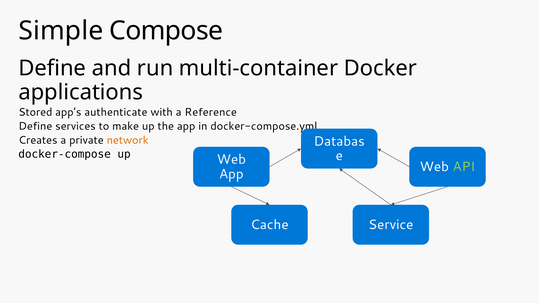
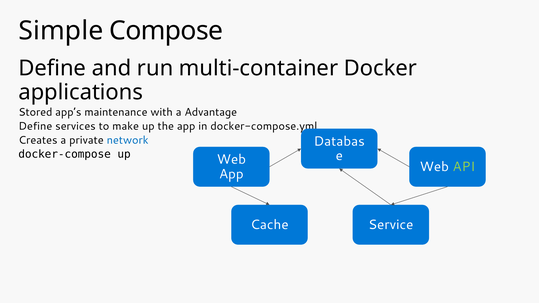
authenticate: authenticate -> maintenance (116, 112)
Reference: Reference -> Advantage (211, 112)
network colour: orange -> blue (128, 140)
